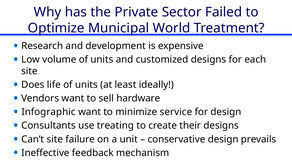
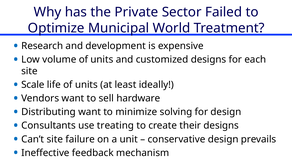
Does: Does -> Scale (33, 85)
Infographic: Infographic -> Distributing (49, 112)
service: service -> solving (176, 112)
